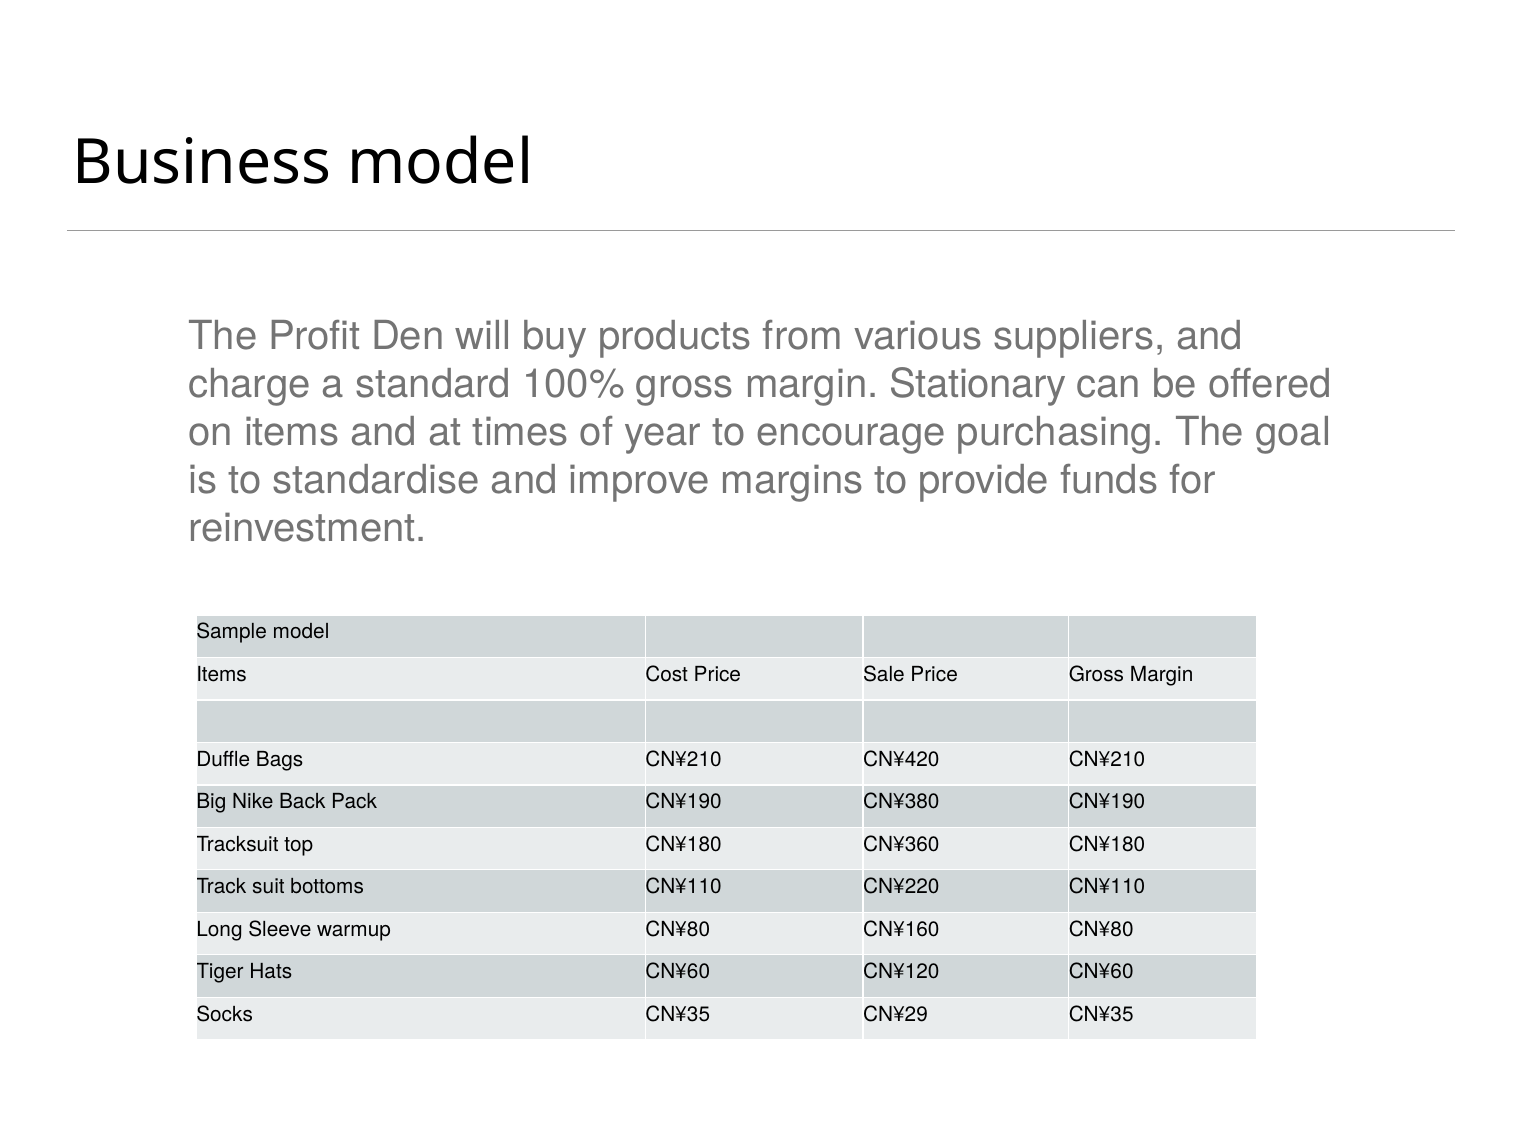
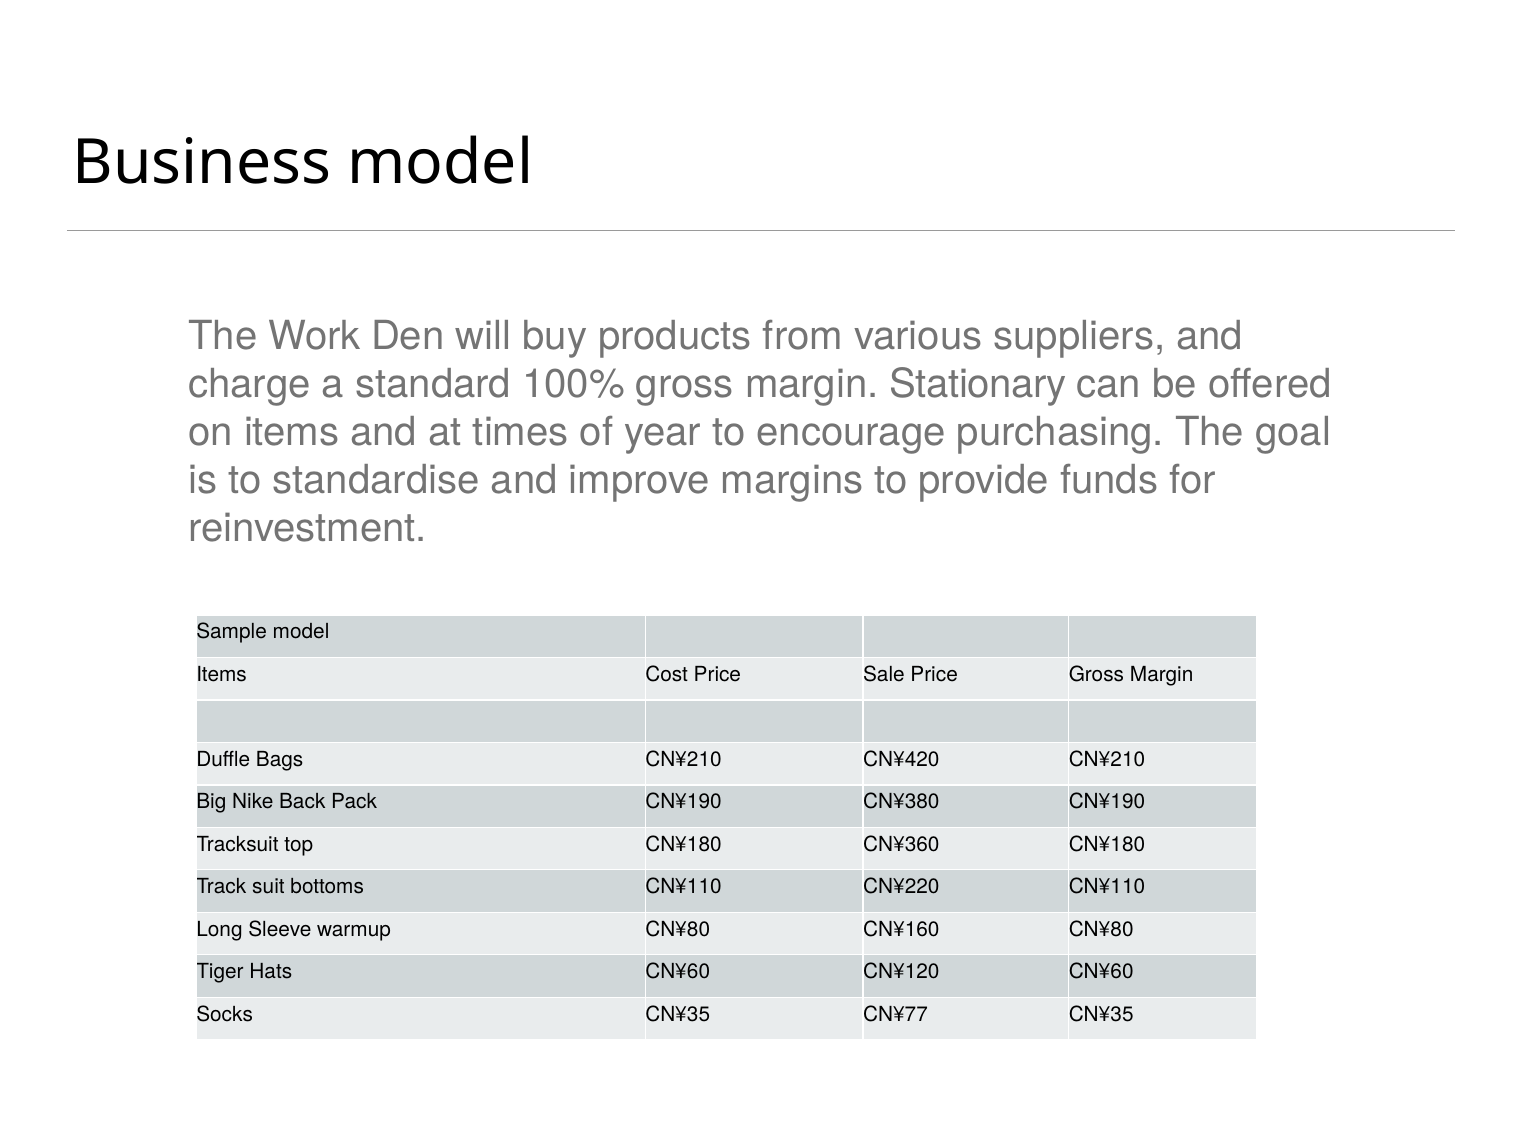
Profit: Profit -> Work (314, 336)
CN¥29: CN¥29 -> CN¥77 (895, 1014)
